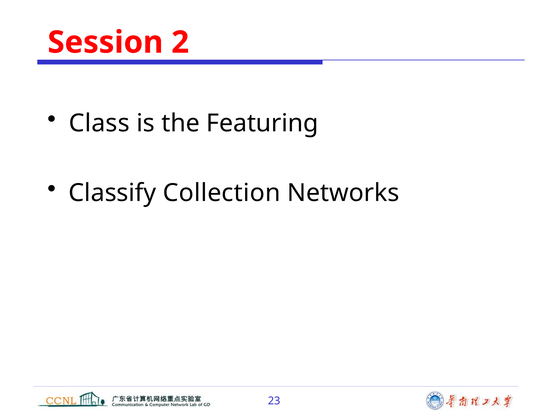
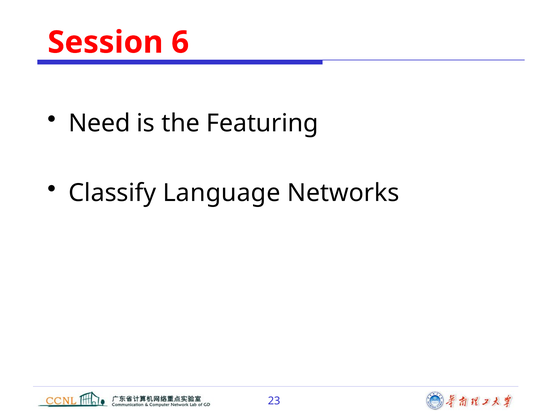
2: 2 -> 6 (180, 42)
Class: Class -> Need (99, 123)
Collection: Collection -> Language (222, 193)
